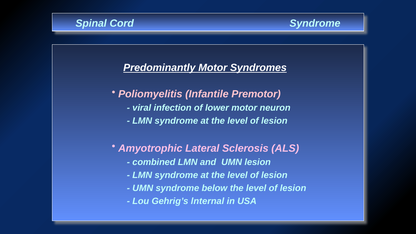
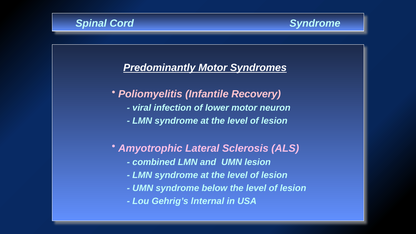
Premotor: Premotor -> Recovery (256, 94)
